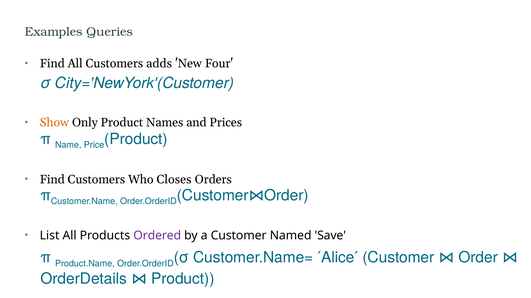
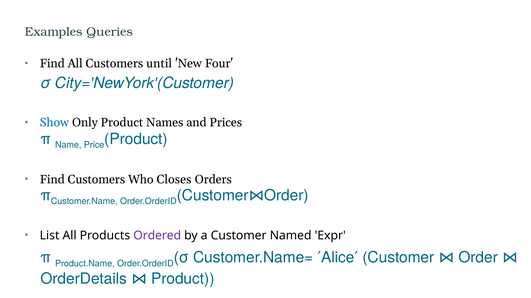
adds: adds -> until (159, 64)
Show colour: orange -> blue (54, 123)
Save: Save -> Expr (330, 236)
